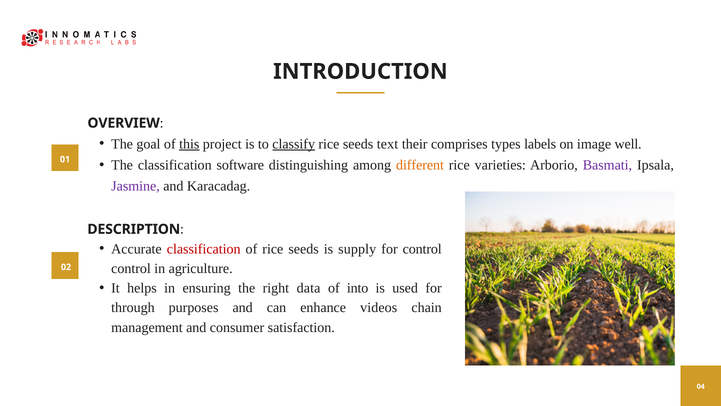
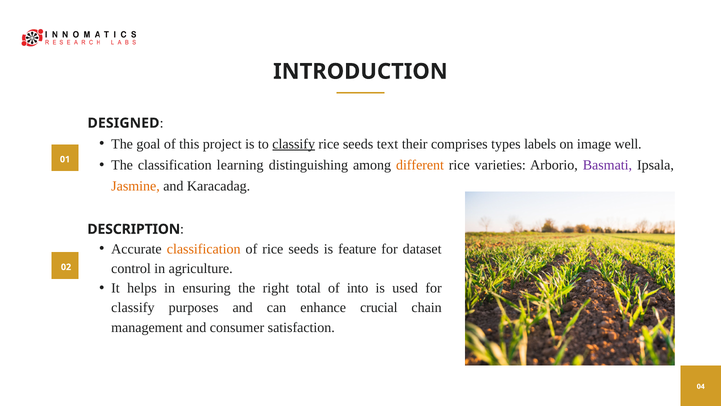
OVERVIEW: OVERVIEW -> DESIGNED (123, 123)
this underline: present -> none (189, 144)
software: software -> learning (240, 165)
Jasmine colour: purple -> orange (136, 186)
classification colour: red -> orange (204, 249)
supply: supply -> feature (357, 249)
for control: control -> dataset (422, 249)
data: data -> total (309, 288)
through: through -> classify (133, 308)
videos: videos -> crucial (379, 308)
